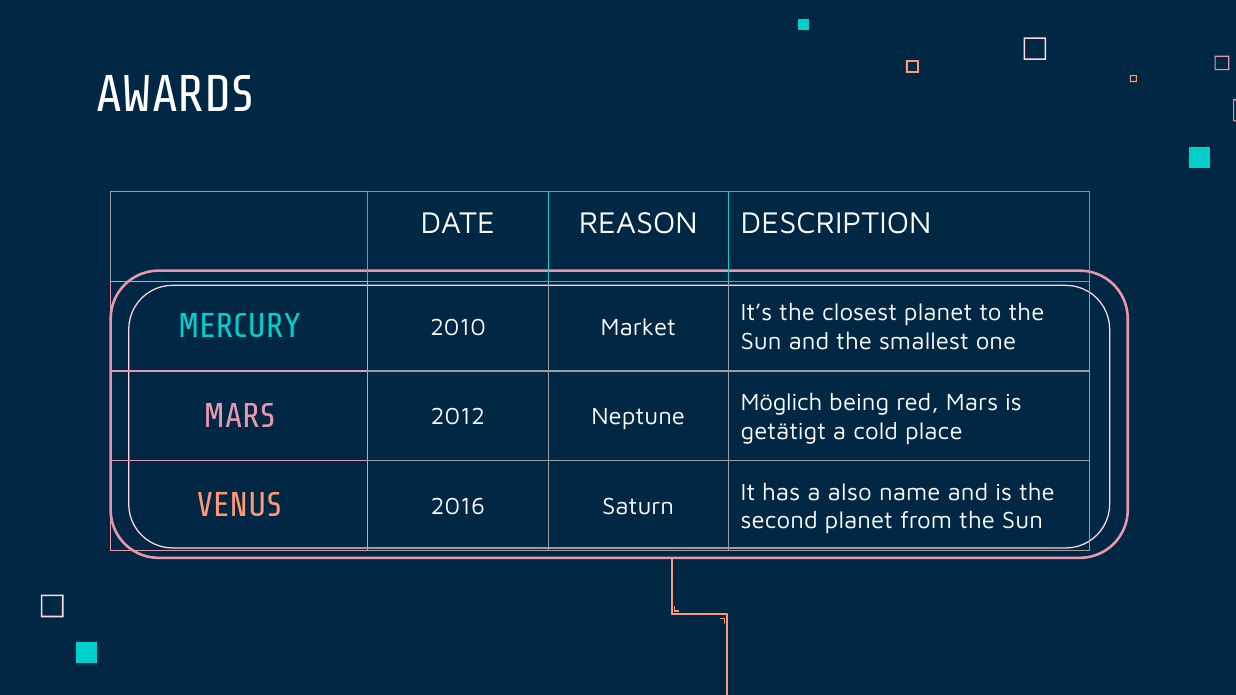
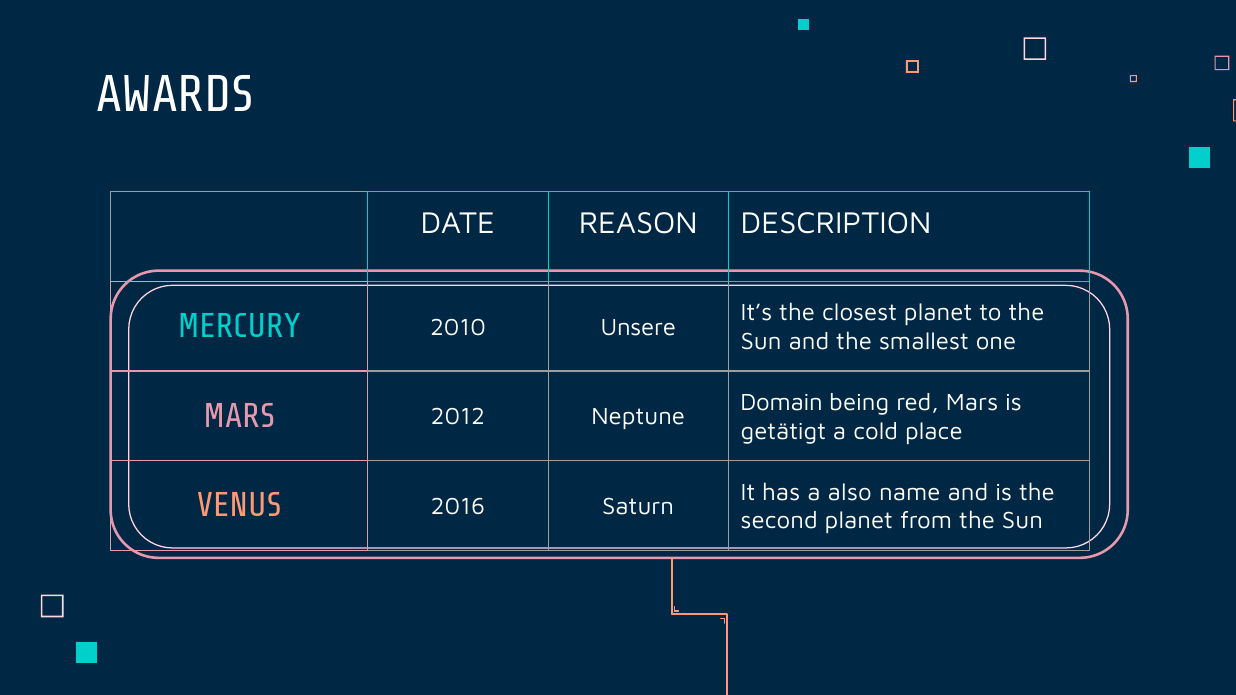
Market: Market -> Unsere (638, 327)
Möglich: Möglich -> Domain (782, 403)
